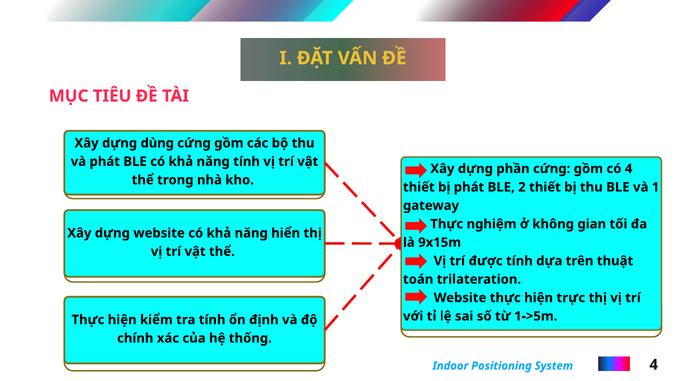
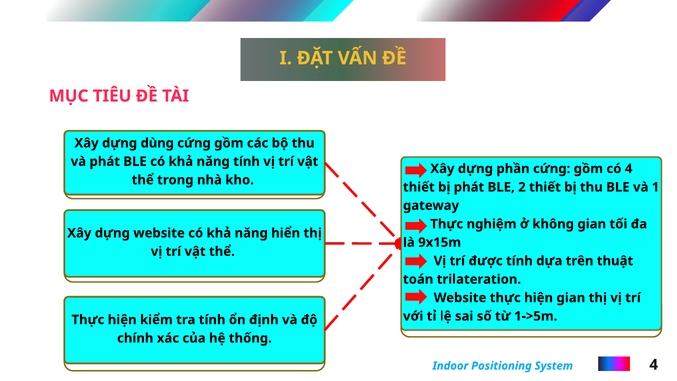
hiện trực: trực -> gian (571, 298)
